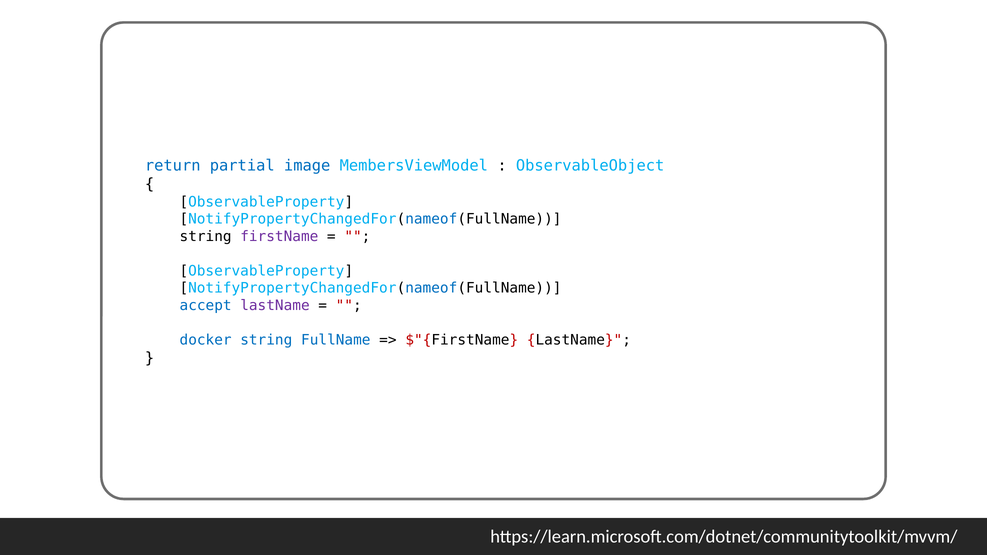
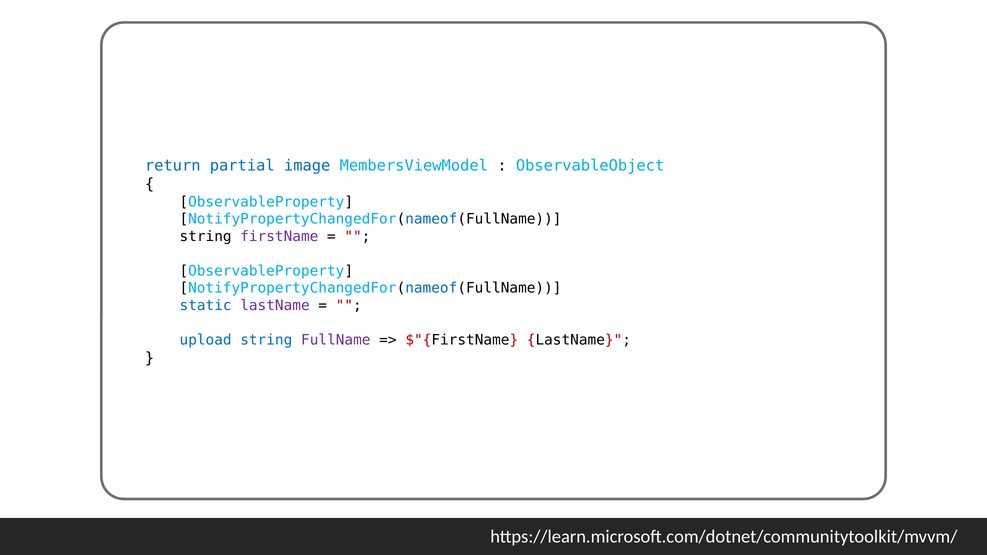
accept: accept -> static (206, 306)
docker: docker -> upload (206, 340)
FullName colour: blue -> purple (336, 340)
